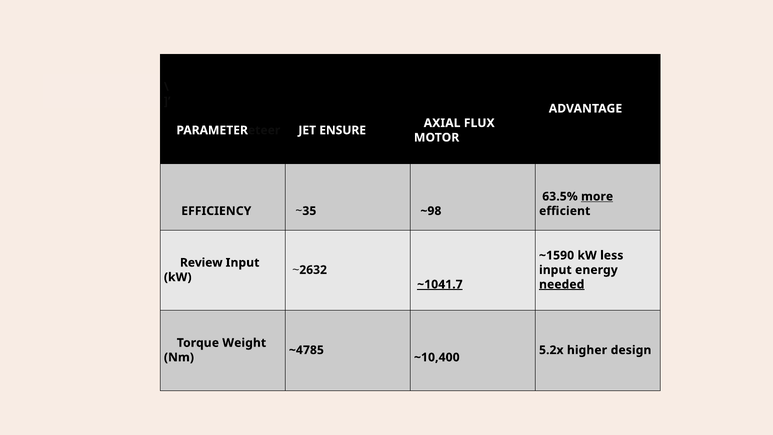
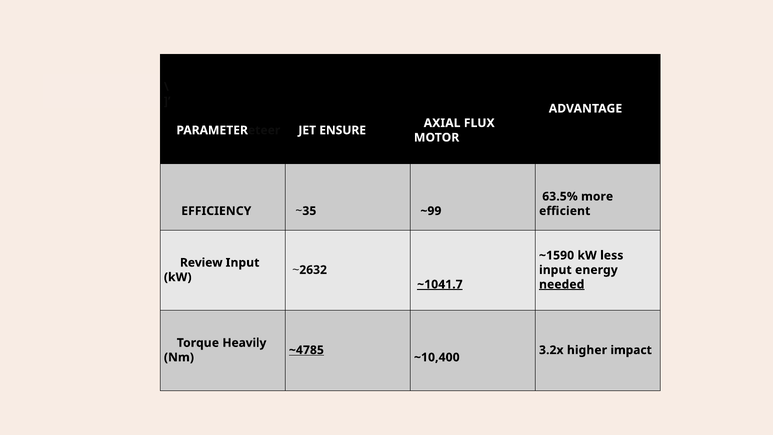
more underline: present -> none (597, 196)
~98: ~98 -> ~99 (431, 211)
Weight: Weight -> Heavily (244, 343)
~4785 underline: none -> present (306, 350)
5.2x: 5.2x -> 3.2x (551, 350)
design: design -> impact (631, 350)
